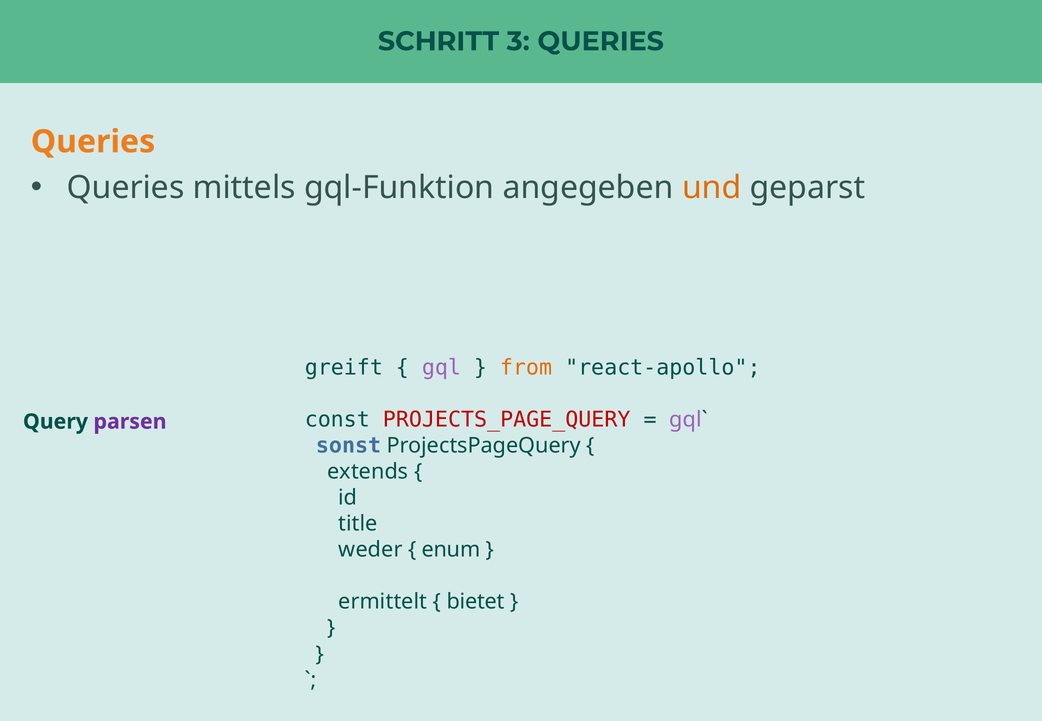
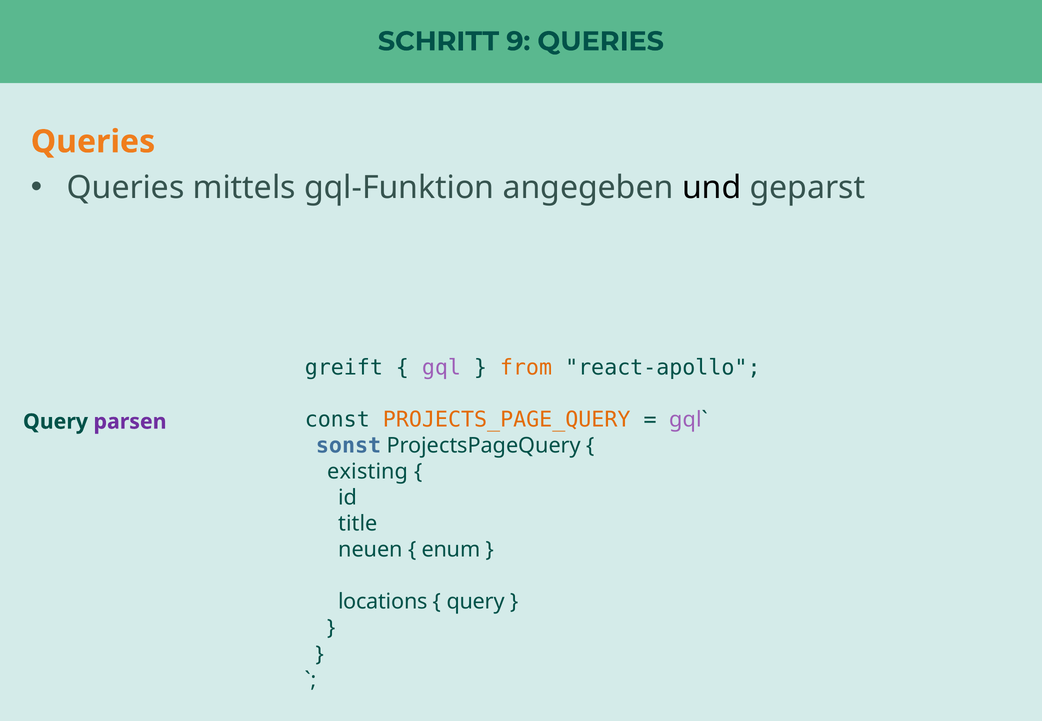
3: 3 -> 9 (518, 41)
und colour: orange -> black (712, 188)
PROJECTS_PAGE_QUERY colour: red -> orange (507, 420)
extends: extends -> existing (368, 472)
weder: weder -> neuen (371, 550)
ermittelt: ermittelt -> locations (383, 602)
bietet: bietet -> query (476, 602)
